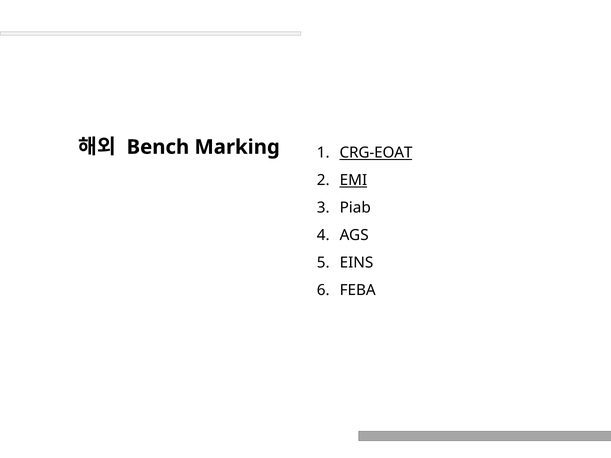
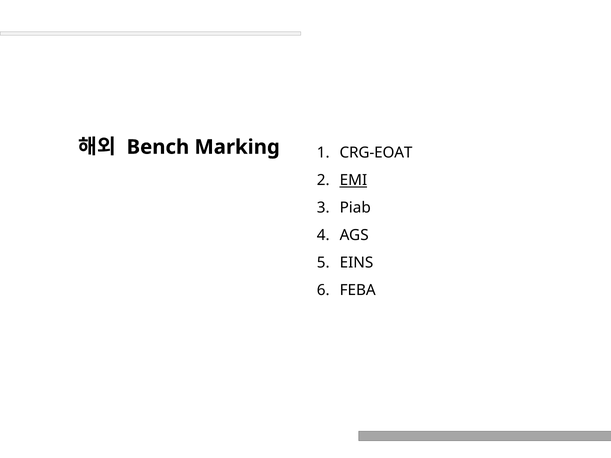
CRG-EOAT underline: present -> none (376, 153)
